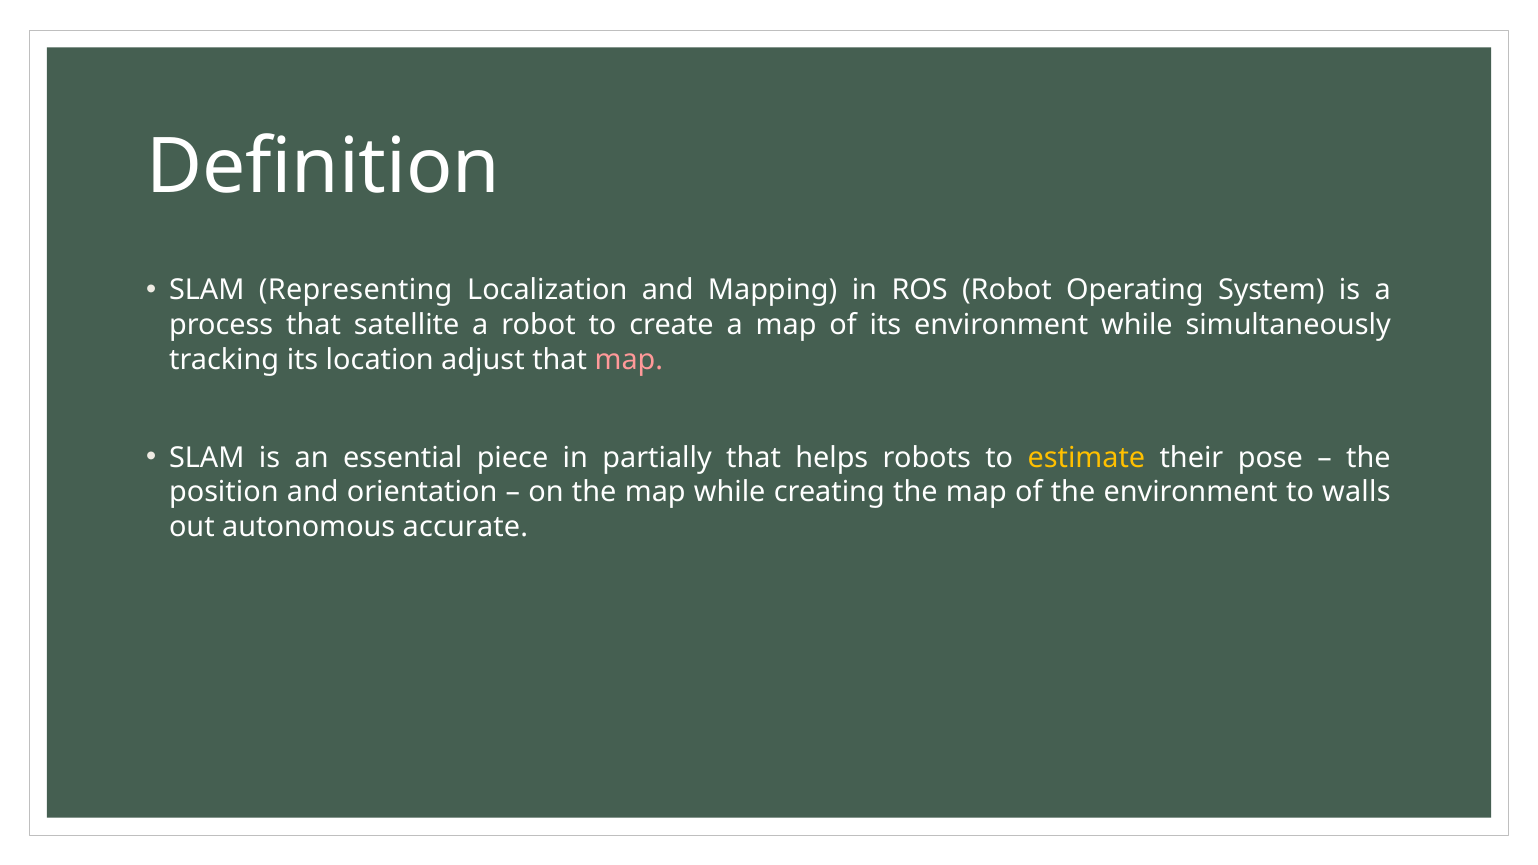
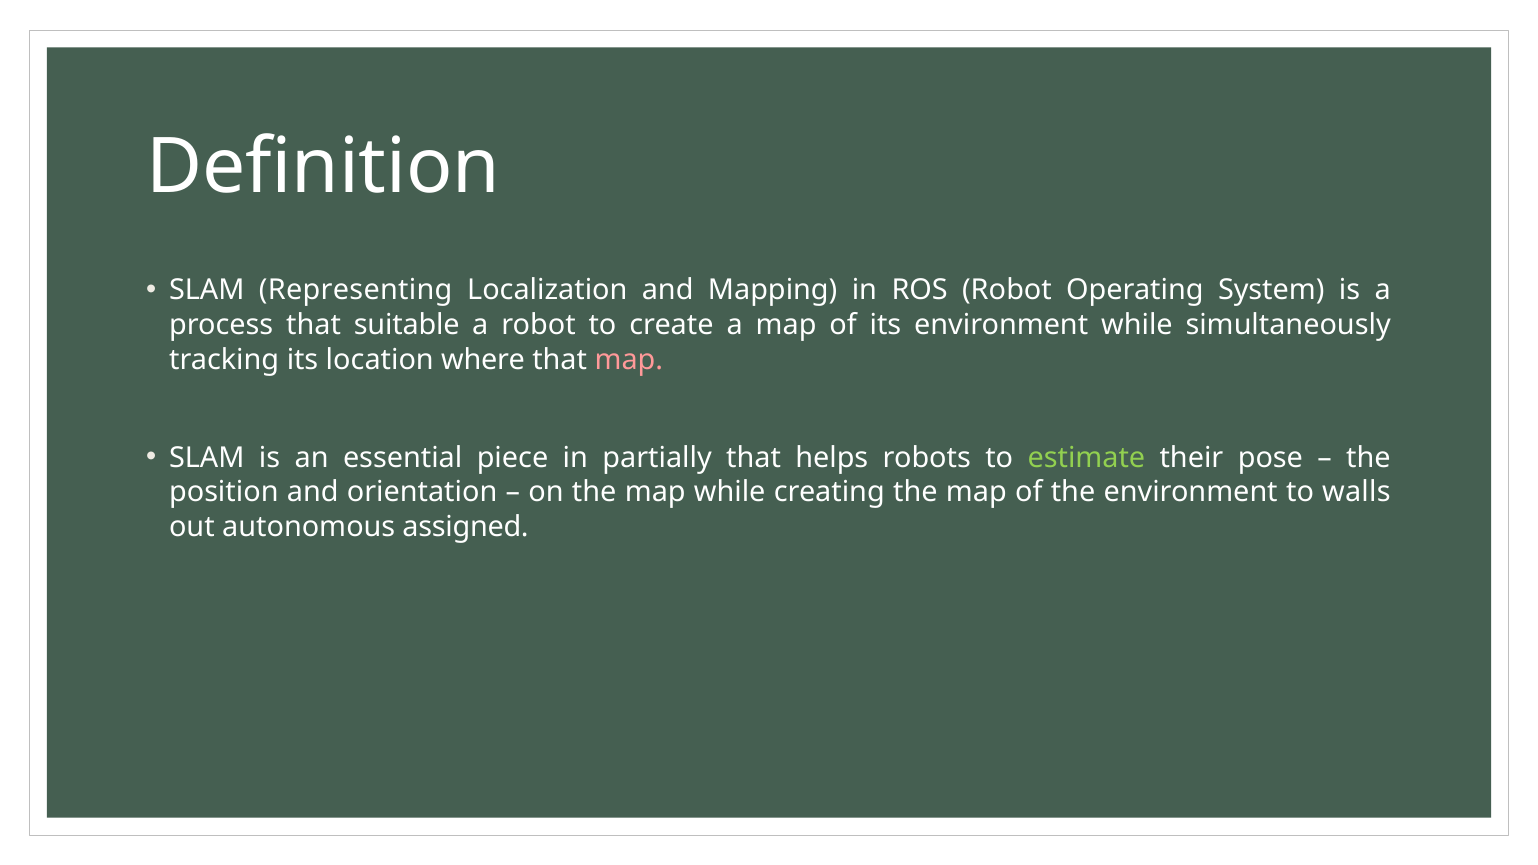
satellite: satellite -> suitable (407, 325)
adjust: adjust -> where (483, 360)
estimate colour: yellow -> light green (1086, 458)
accurate: accurate -> assigned (466, 527)
